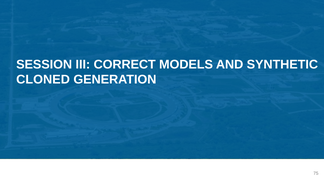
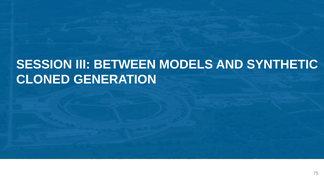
CORRECT: CORRECT -> BETWEEN (125, 65)
